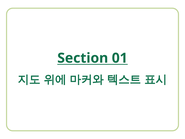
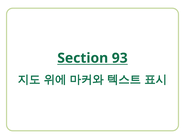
01: 01 -> 93 (120, 58)
